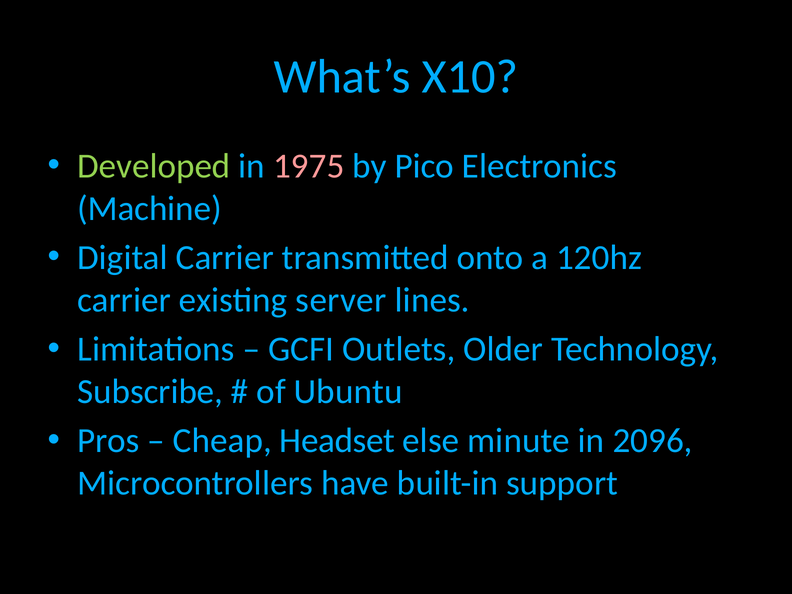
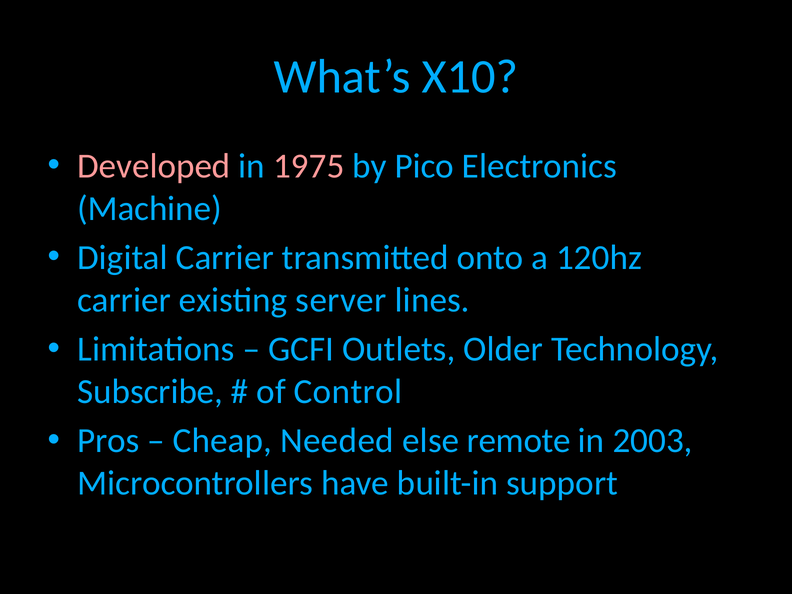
Developed colour: light green -> pink (154, 166)
Ubuntu: Ubuntu -> Control (348, 391)
Headset: Headset -> Needed (337, 441)
minute: minute -> remote (519, 441)
2096: 2096 -> 2003 (653, 441)
